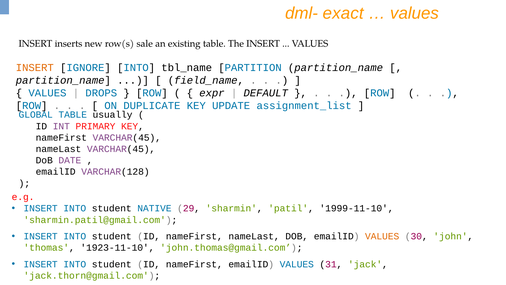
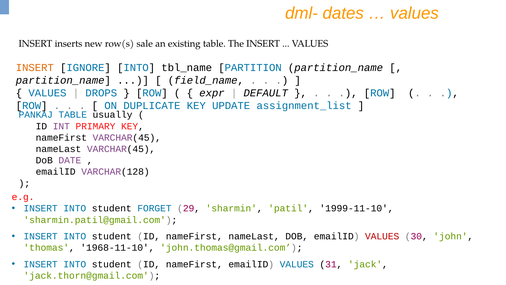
exact: exact -> dates (343, 13)
GLOBAL: GLOBAL -> PANKAJ (36, 115)
NATIVE: NATIVE -> FORGET (154, 208)
VALUES colour: orange -> red (382, 236)
1923-11-10: 1923-11-10 -> 1968-11-10 (117, 247)
